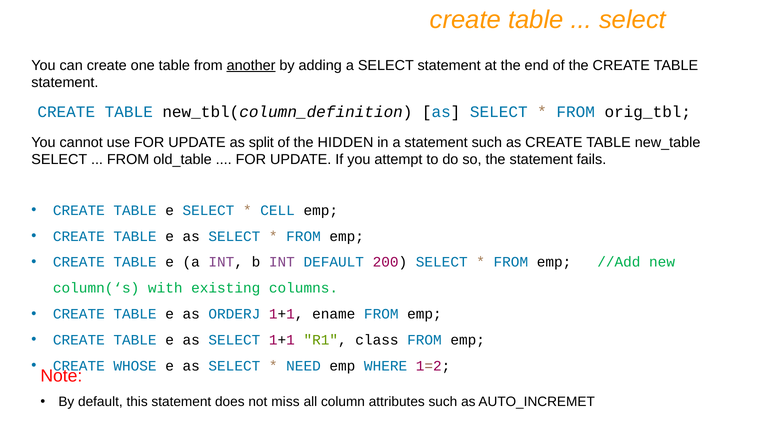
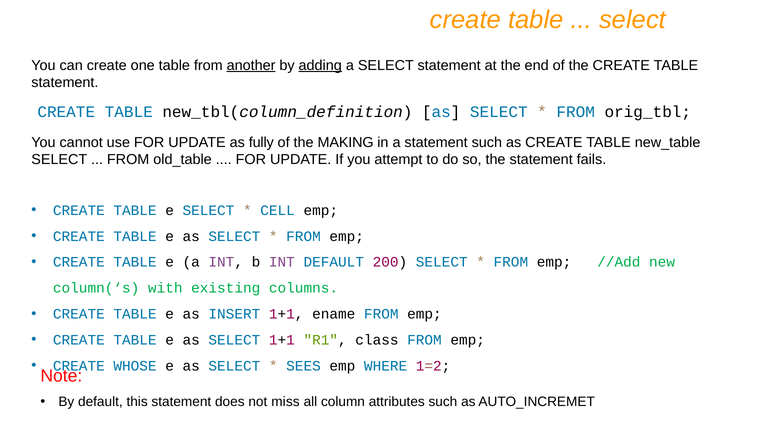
adding underline: none -> present (320, 65)
split: split -> fully (261, 142)
HIDDEN: HIDDEN -> MAKING (346, 142)
ORDERJ: ORDERJ -> INSERT (234, 314)
NEED: NEED -> SEES (304, 366)
